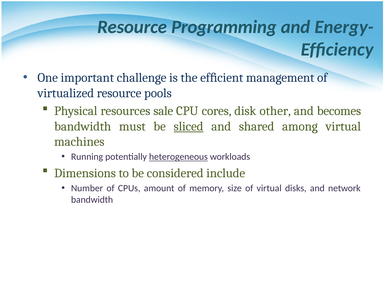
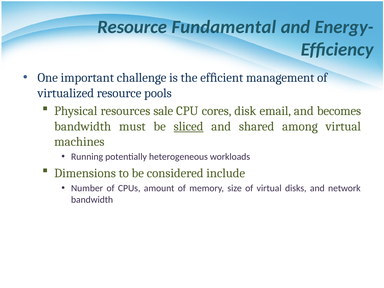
Programming: Programming -> Fundamental (224, 27)
other: other -> email (275, 111)
heterogeneous underline: present -> none (178, 157)
